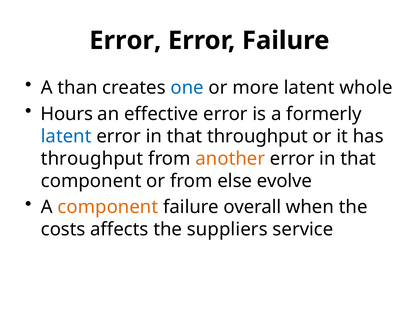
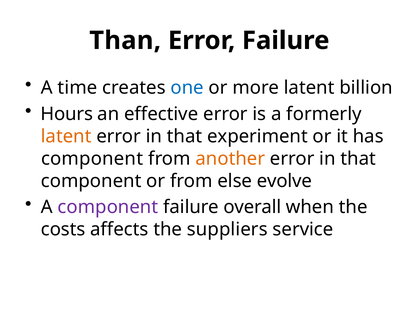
Error: Error -> Than (125, 41)
than: than -> time (77, 88)
whole: whole -> billion (366, 88)
latent colour: blue -> orange (66, 136)
that throughput: throughput -> experiment (257, 136)
throughput: throughput -> component (92, 159)
component colour: orange -> purple (108, 207)
